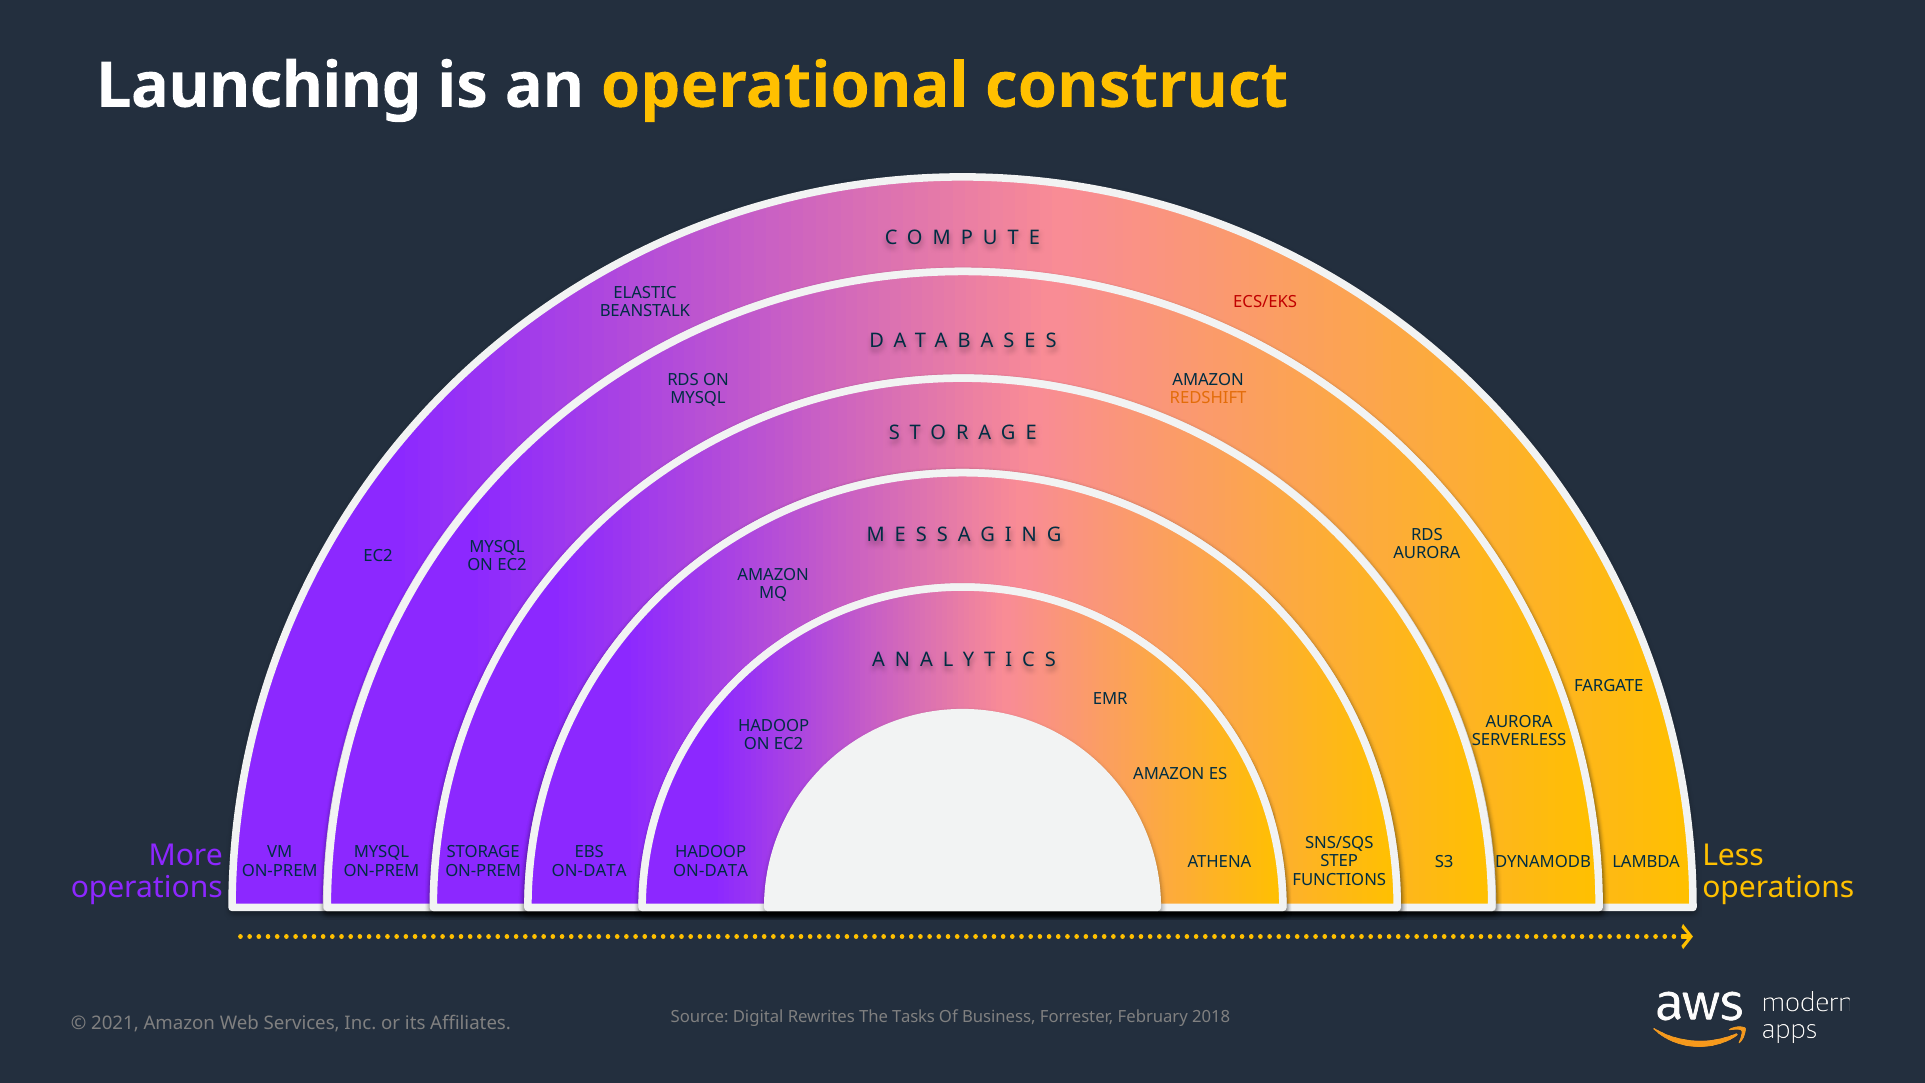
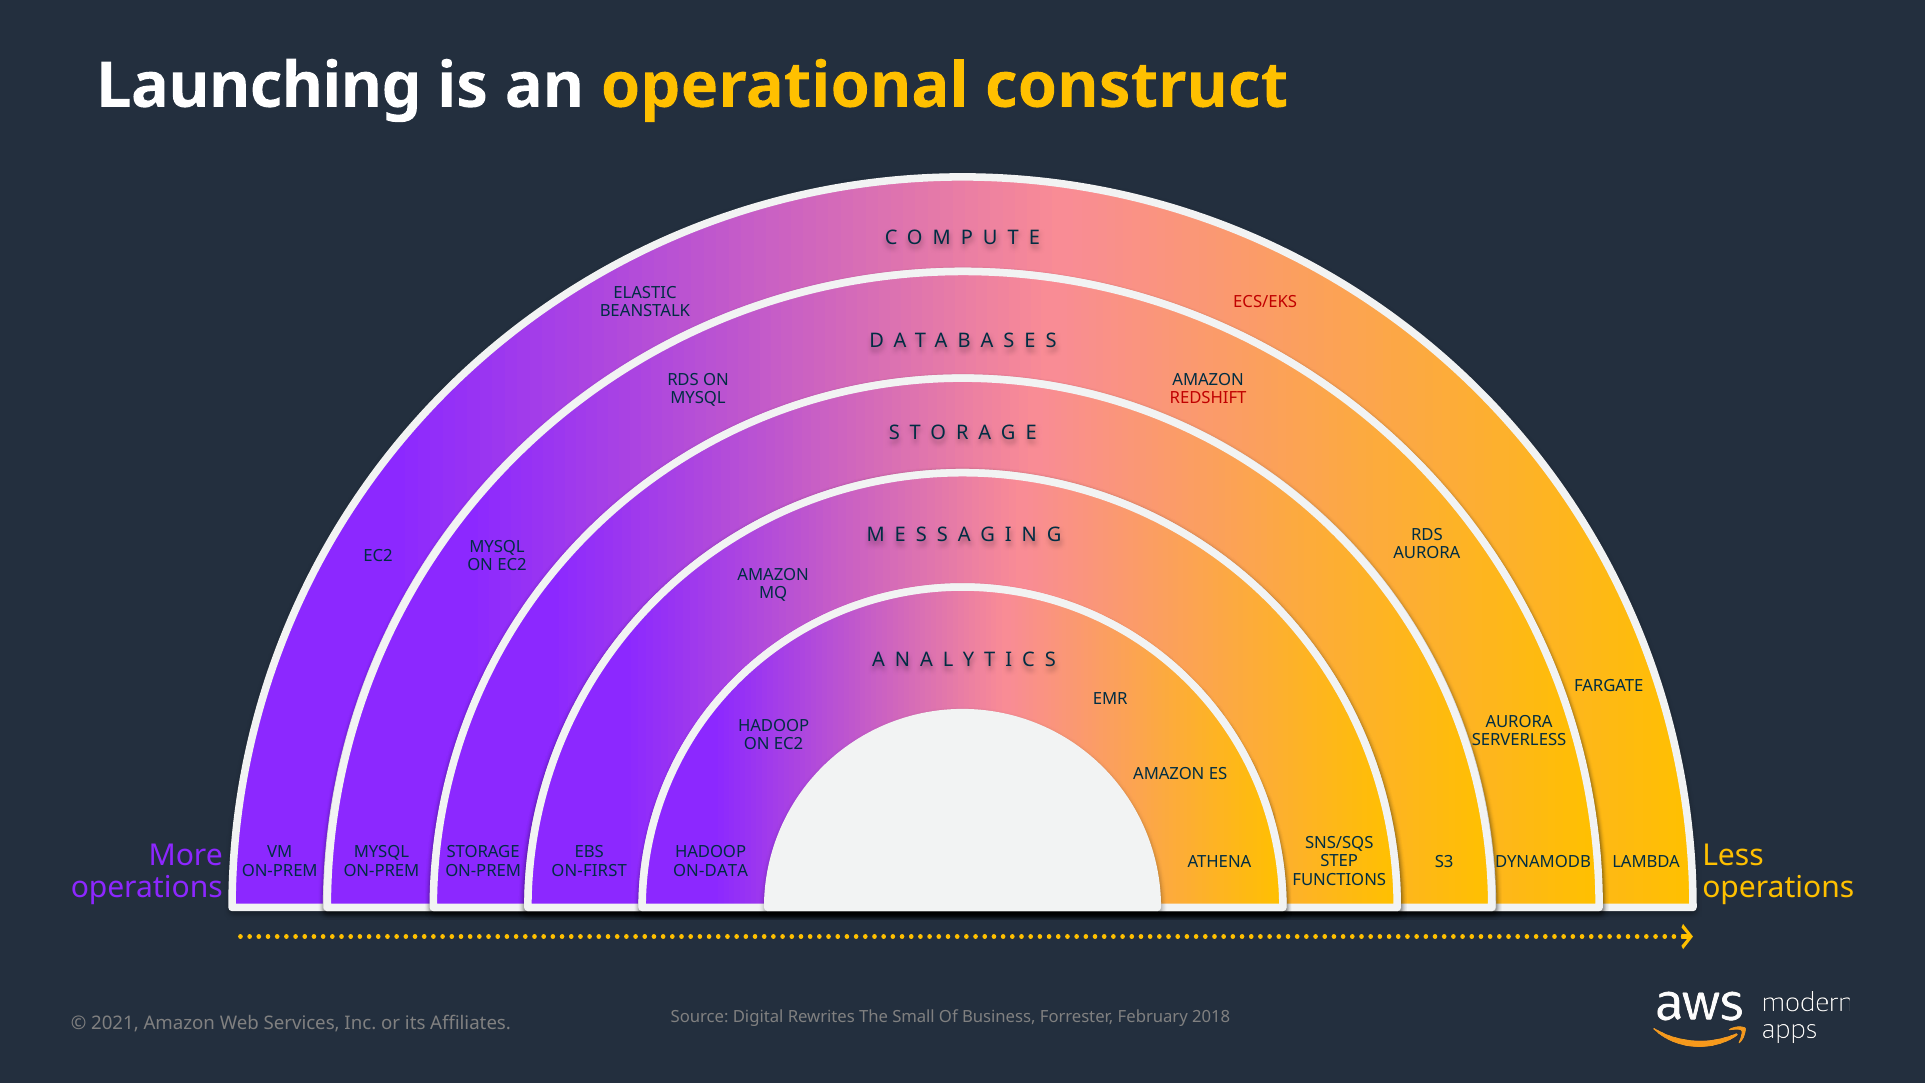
REDSHIFT colour: orange -> red (1208, 398)
ON-DATA: ON-DATA -> ON-FIRST (589, 870)
Tasks: Tasks -> Small (913, 1017)
